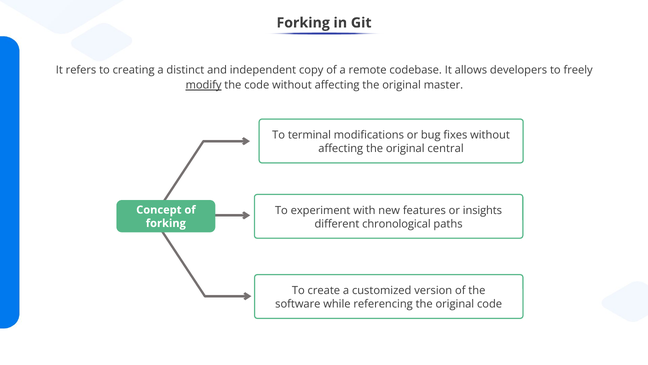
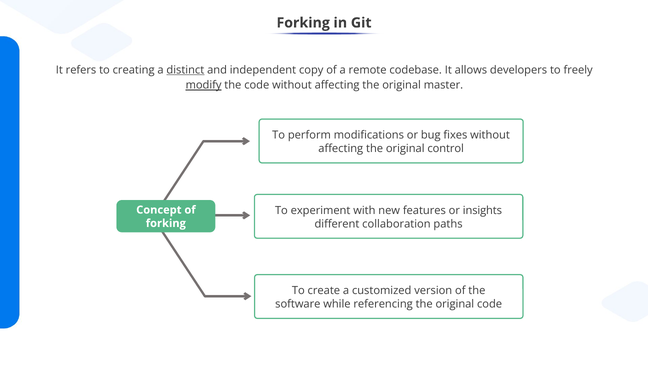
distinct underline: none -> present (185, 70)
terminal: terminal -> perform (309, 135)
central: central -> control (446, 148)
chronological: chronological -> collaboration (396, 224)
